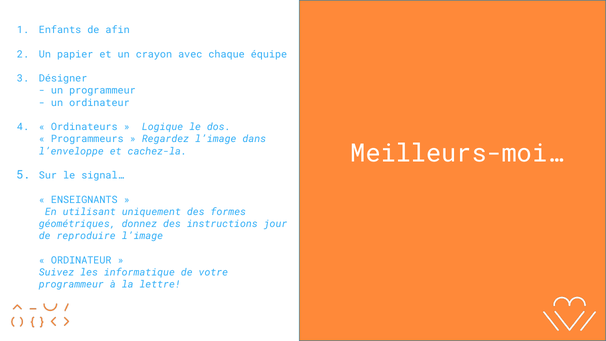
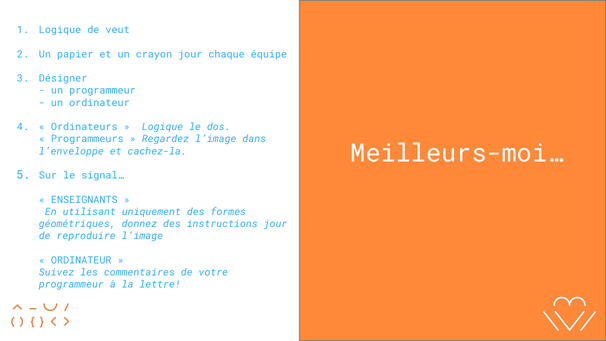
Enfants: Enfants -> Logique (60, 30)
afin: afin -> veut (118, 30)
crayon avec: avec -> jour (190, 54)
informatique: informatique -> commentaires (139, 272)
